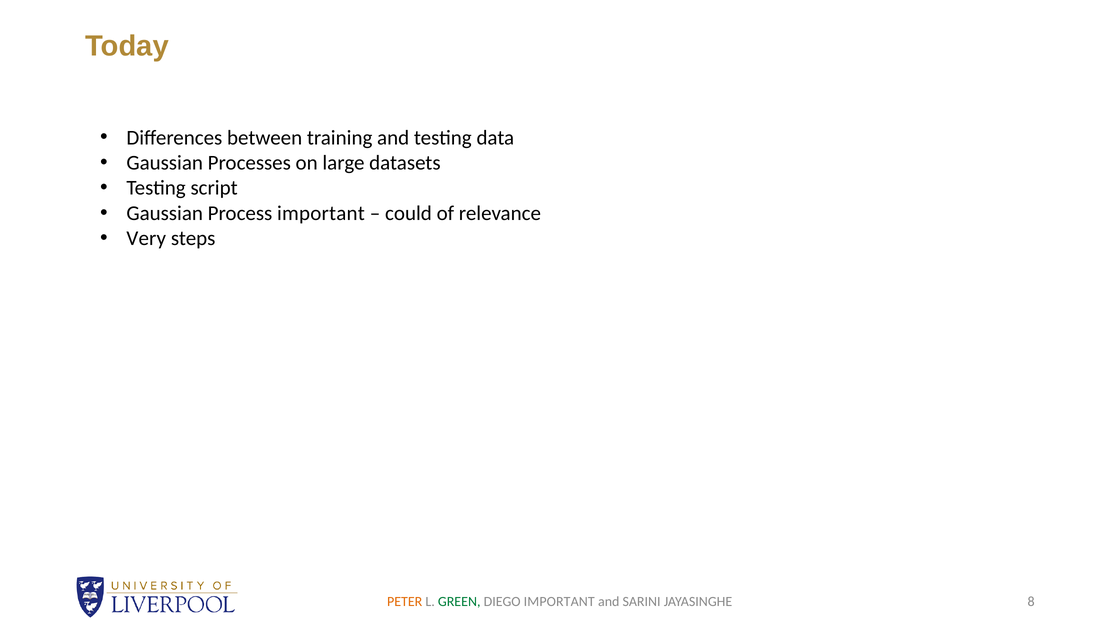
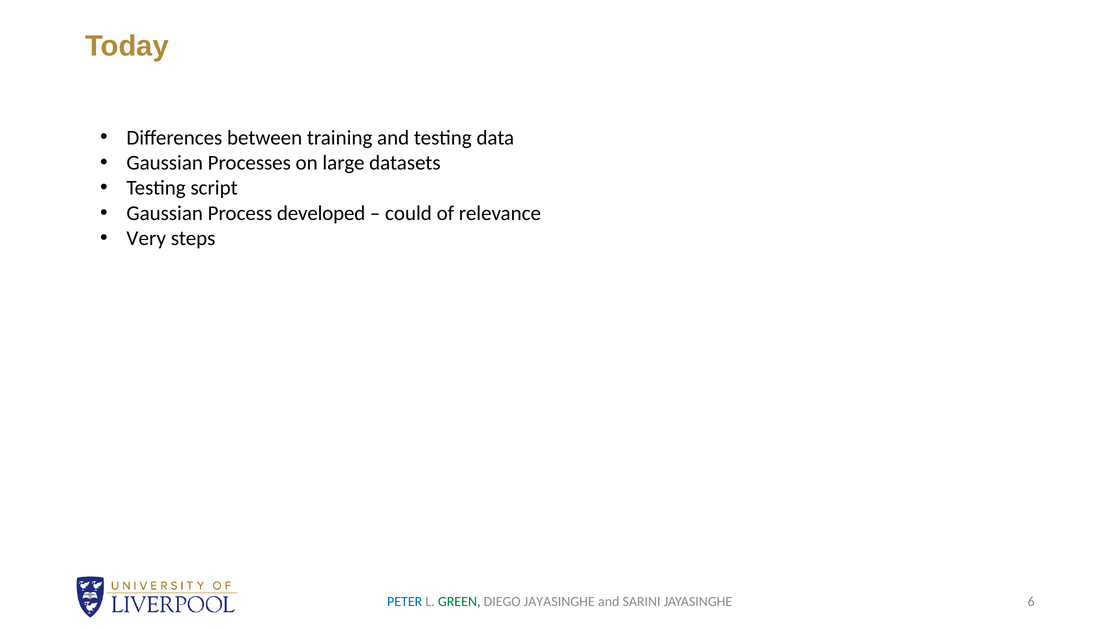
Process important: important -> developed (321, 213)
PETER colour: orange -> blue (405, 602)
DIEGO IMPORTANT: IMPORTANT -> JAYASINGHE (559, 602)
8: 8 -> 6 (1031, 602)
